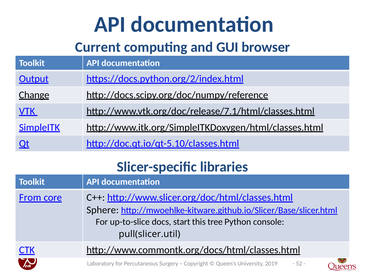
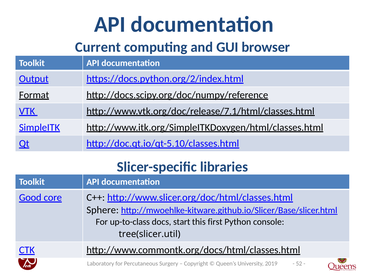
Change: Change -> Format (34, 95)
From: From -> Good (30, 198)
up-to-slice: up-to-slice -> up-to-class (130, 222)
tree: tree -> first (215, 222)
pull(slicer.util: pull(slicer.util -> tree(slicer.util (150, 234)
